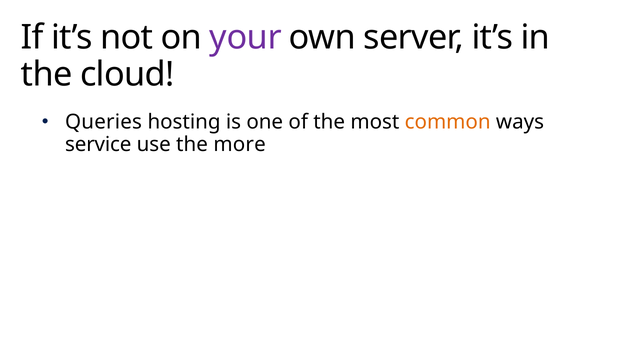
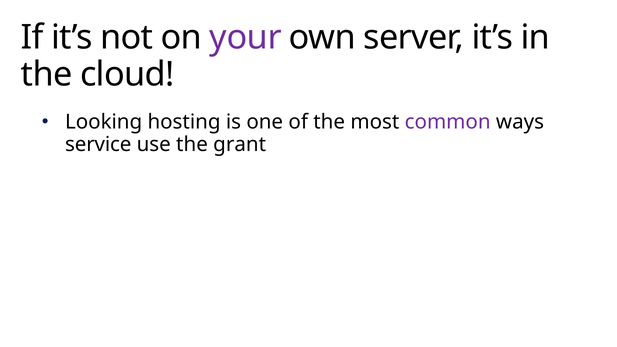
Queries: Queries -> Looking (104, 122)
common colour: orange -> purple (448, 122)
more: more -> grant (240, 144)
